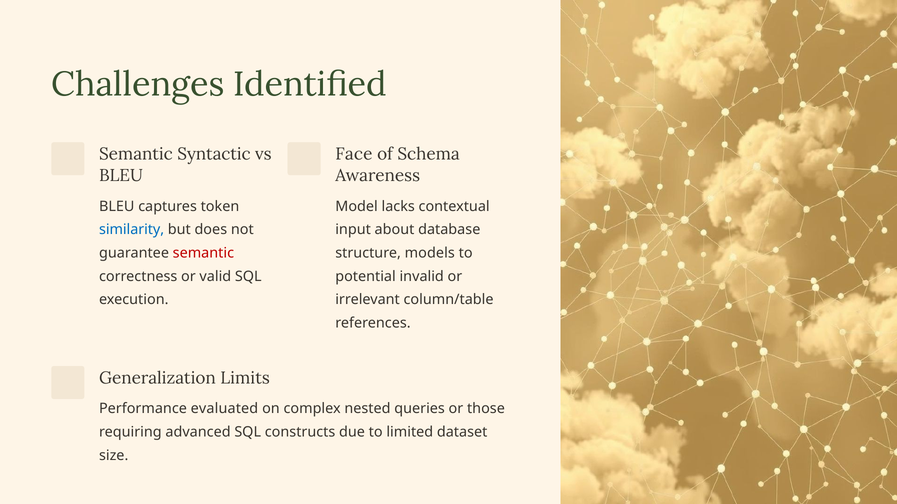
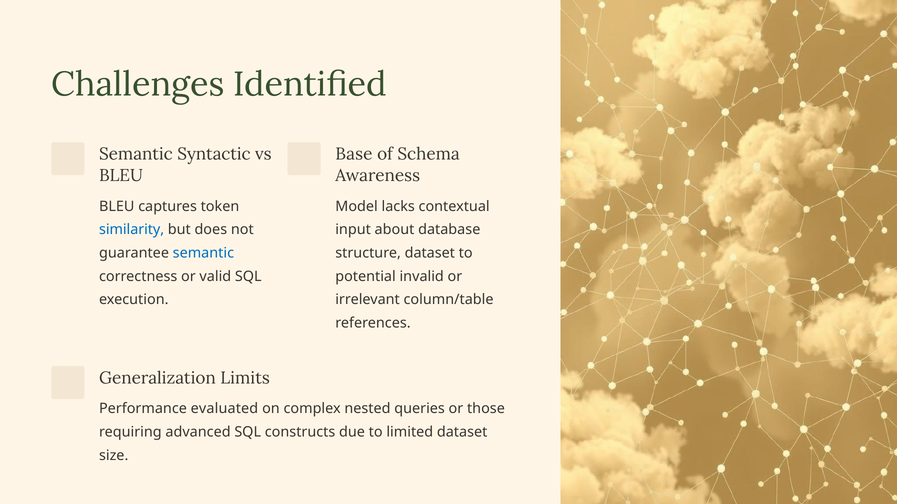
Face: Face -> Base (354, 154)
semantic colour: red -> blue (203, 253)
structure models: models -> dataset (430, 253)
